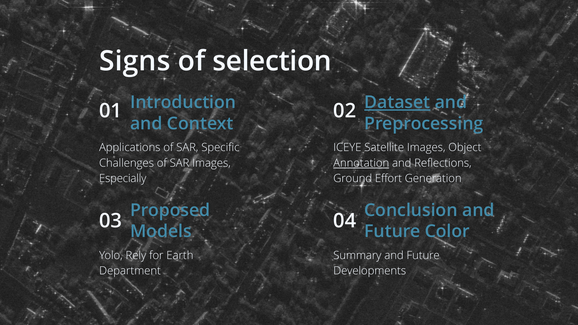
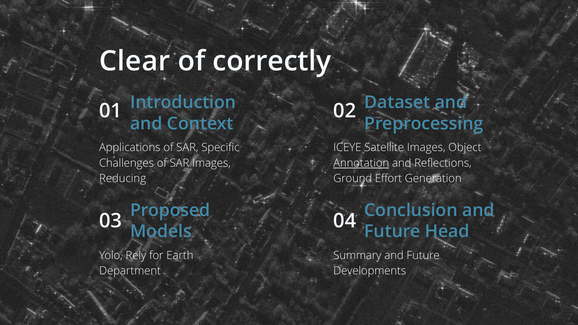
Signs: Signs -> Clear (135, 61)
selection: selection -> correctly (272, 61)
Dataset underline: present -> none (397, 102)
Especially: Especially -> Reducing (123, 179)
Color: Color -> Head (447, 232)
